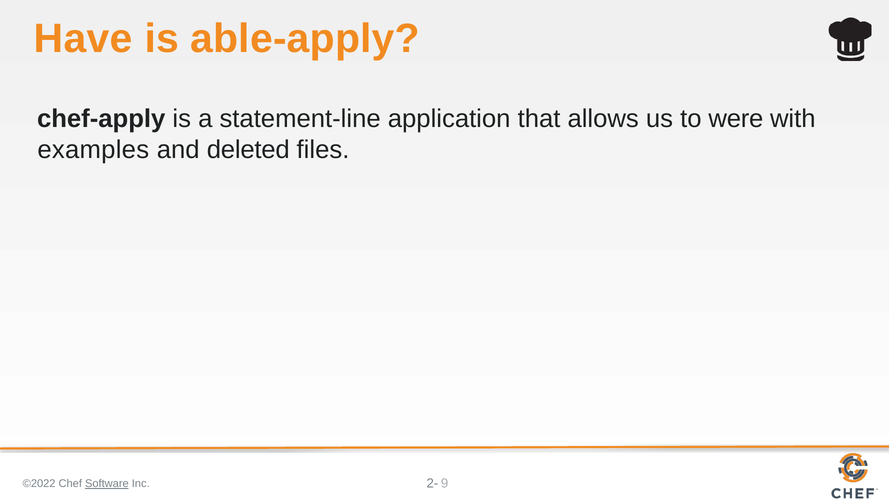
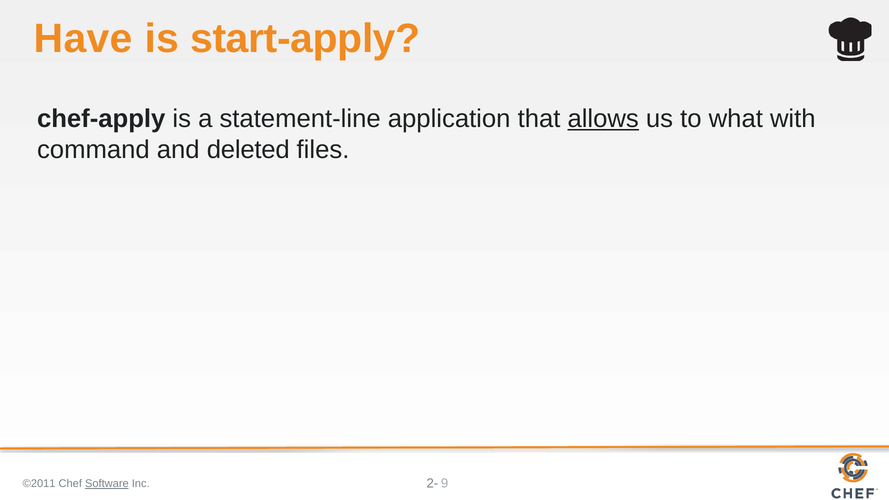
able-apply: able-apply -> start-apply (305, 39)
allows underline: none -> present (603, 119)
were: were -> what (736, 119)
examples: examples -> command (93, 150)
©2022: ©2022 -> ©2011 (39, 484)
